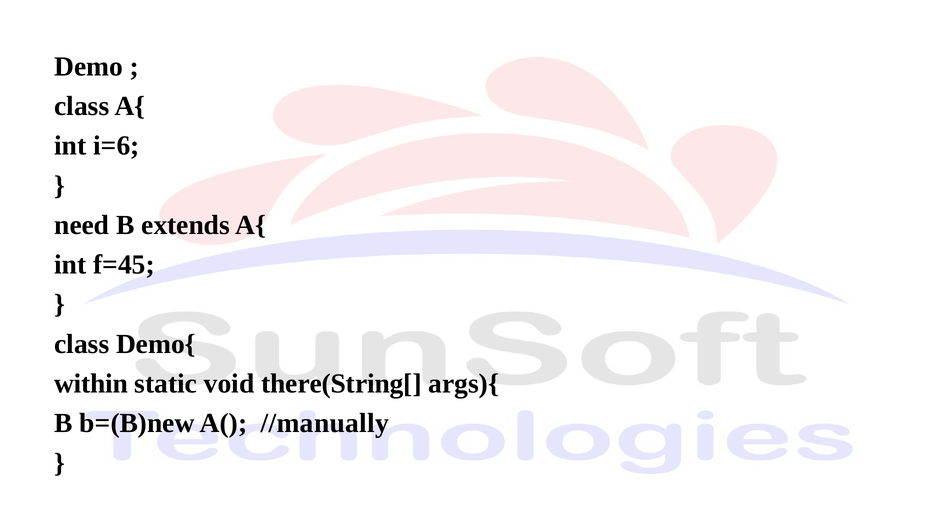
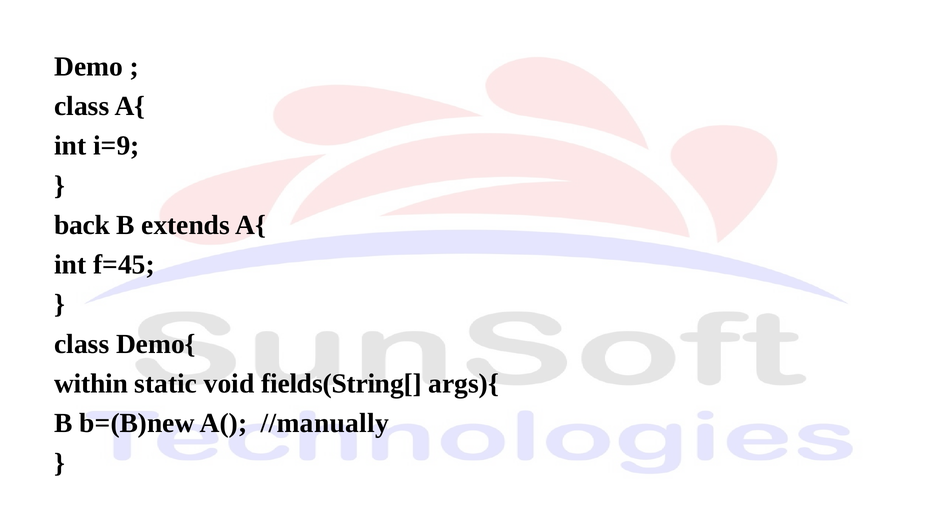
i=6: i=6 -> i=9 (116, 146)
need: need -> back (82, 225)
there(String[: there(String[ -> fields(String[ (342, 383)
